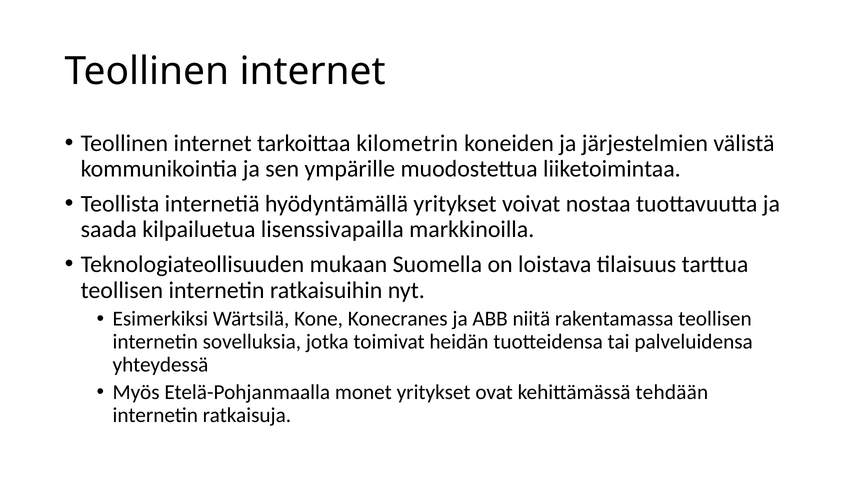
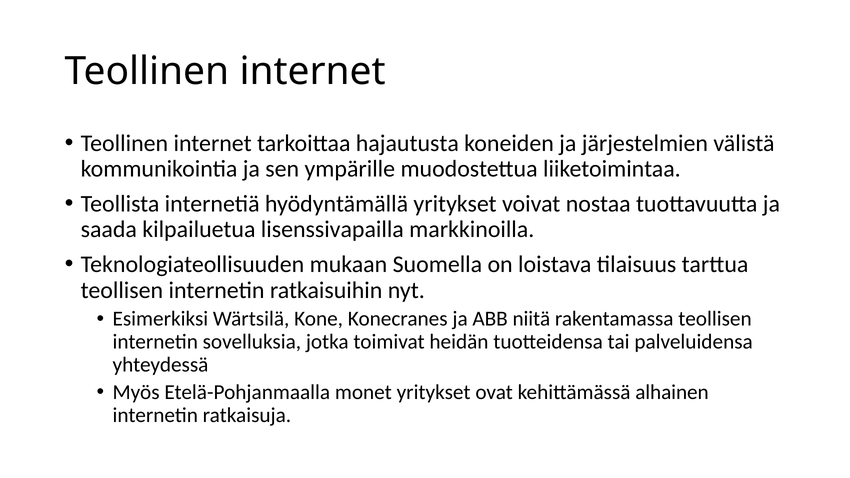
kilometrin: kilometrin -> hajautusta (407, 143)
tehdään: tehdään -> alhainen (672, 392)
